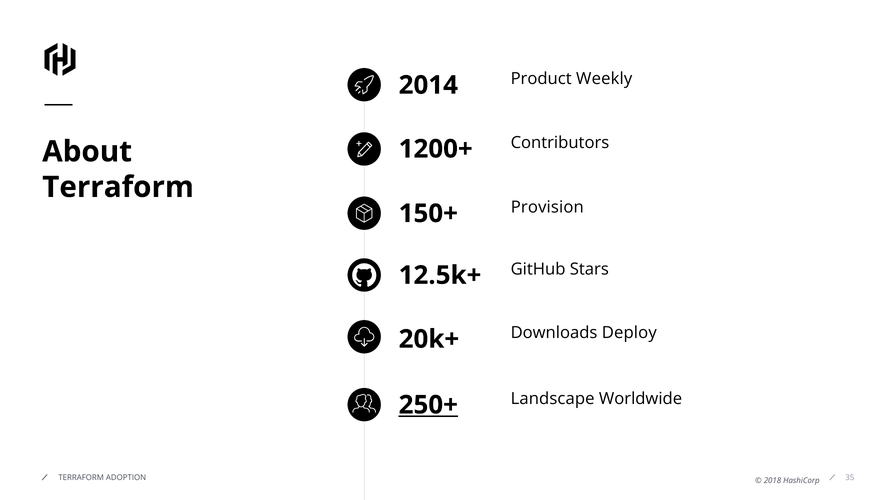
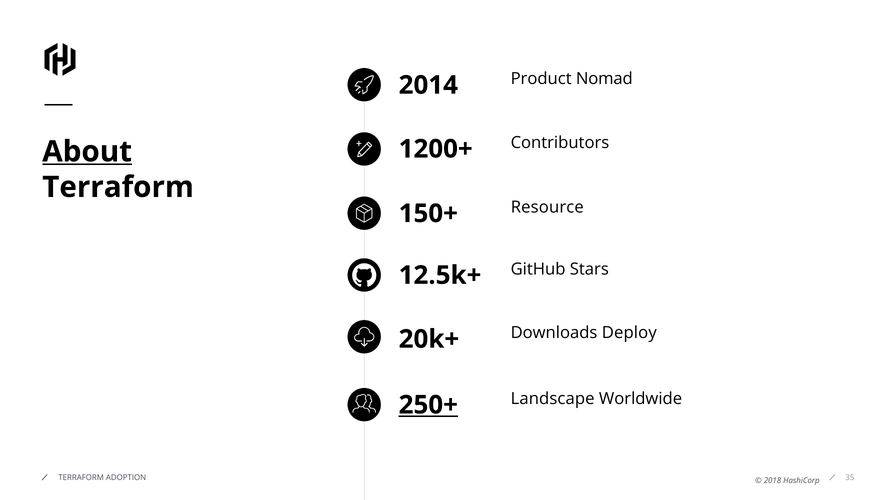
Weekly: Weekly -> Nomad (604, 79)
About underline: none -> present (87, 151)
Provision: Provision -> Resource (547, 207)
